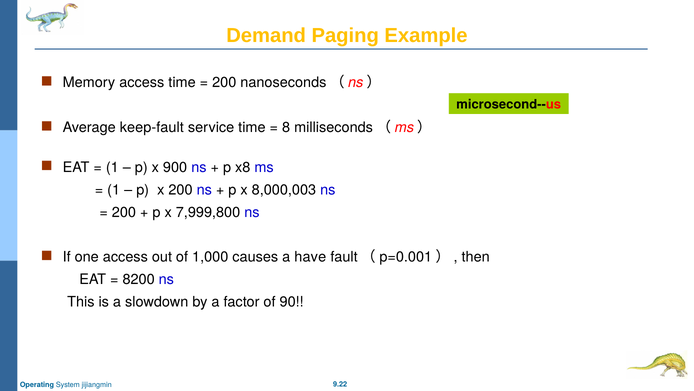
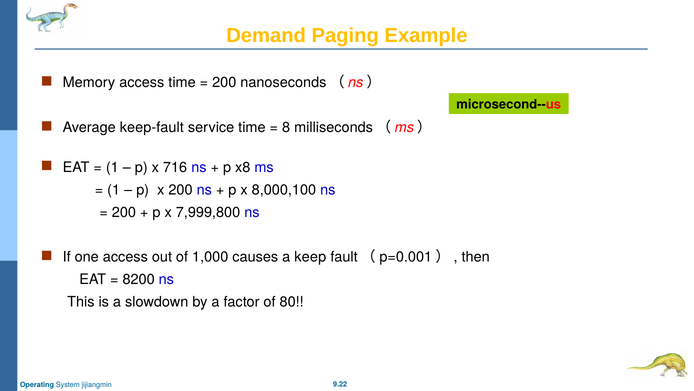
900: 900 -> 716 (175, 167)
8,000,003: 8,000,003 -> 8,000,100 (284, 190)
have: have -> keep (310, 257)
90: 90 -> 80 (292, 302)
